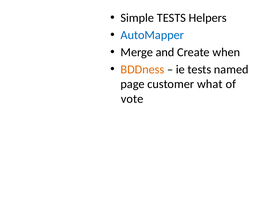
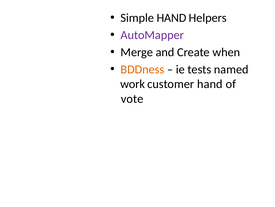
Simple TESTS: TESTS -> HAND (171, 18)
AutoMapper colour: blue -> purple (152, 35)
page: page -> work (133, 84)
customer what: what -> hand (210, 84)
